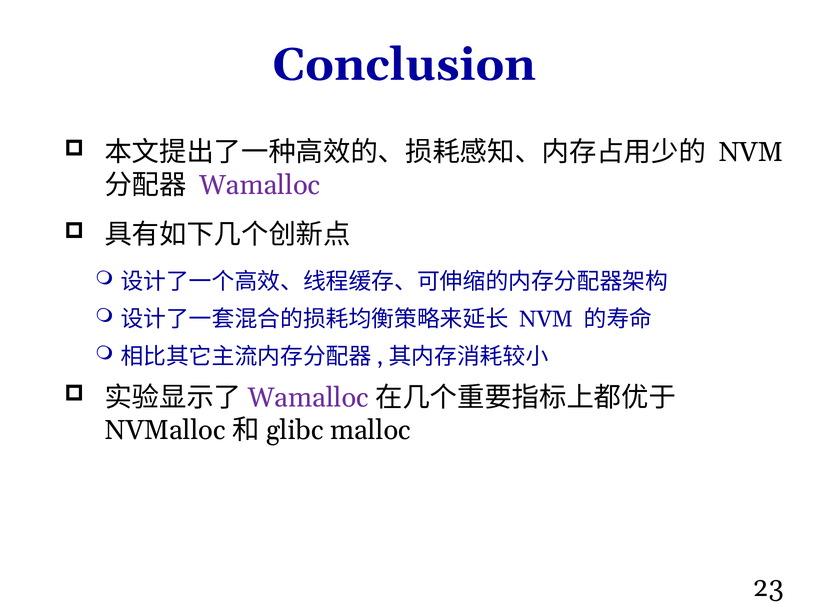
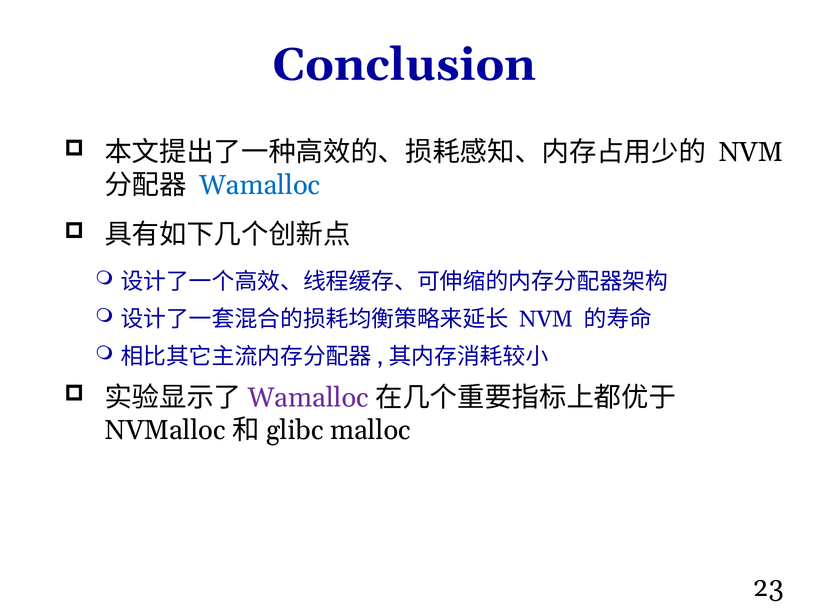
Wamalloc colour: purple -> blue (260, 185)
